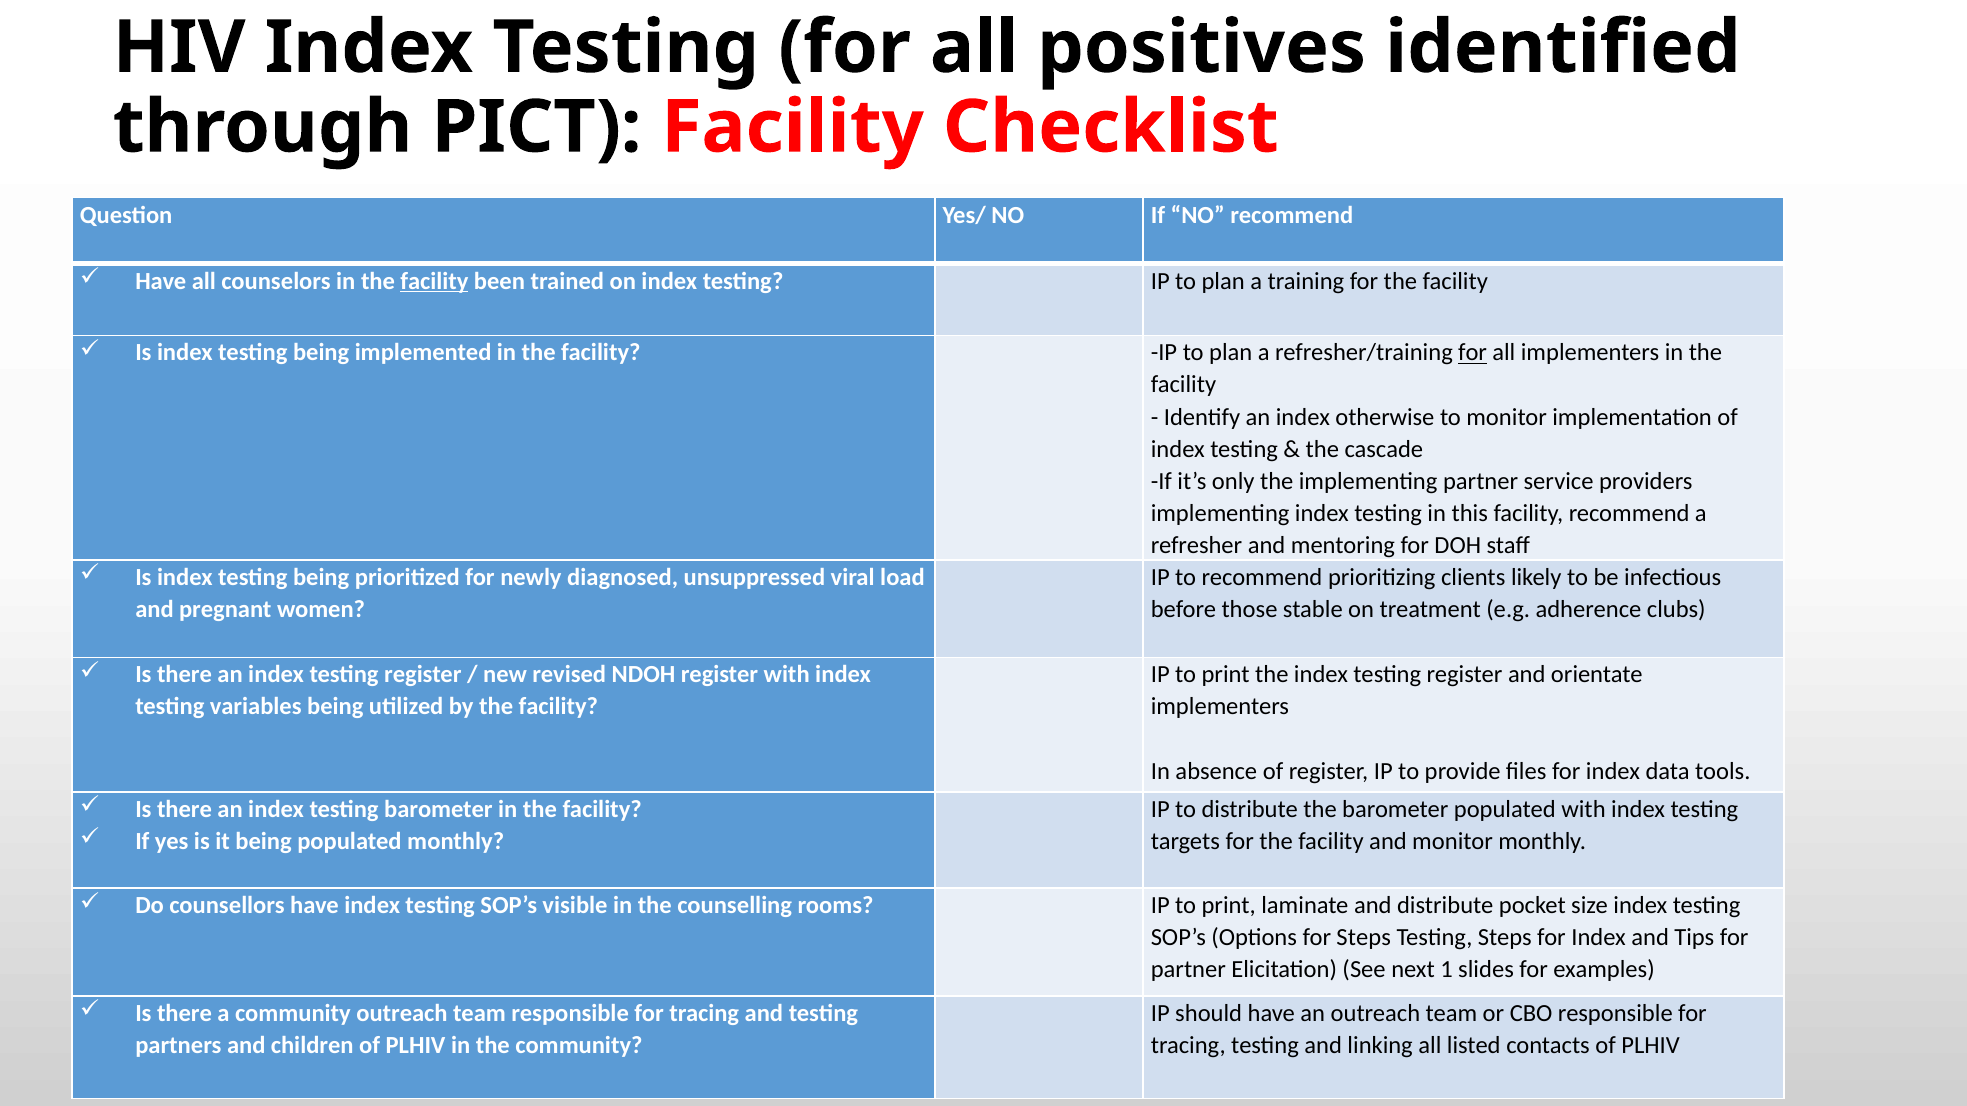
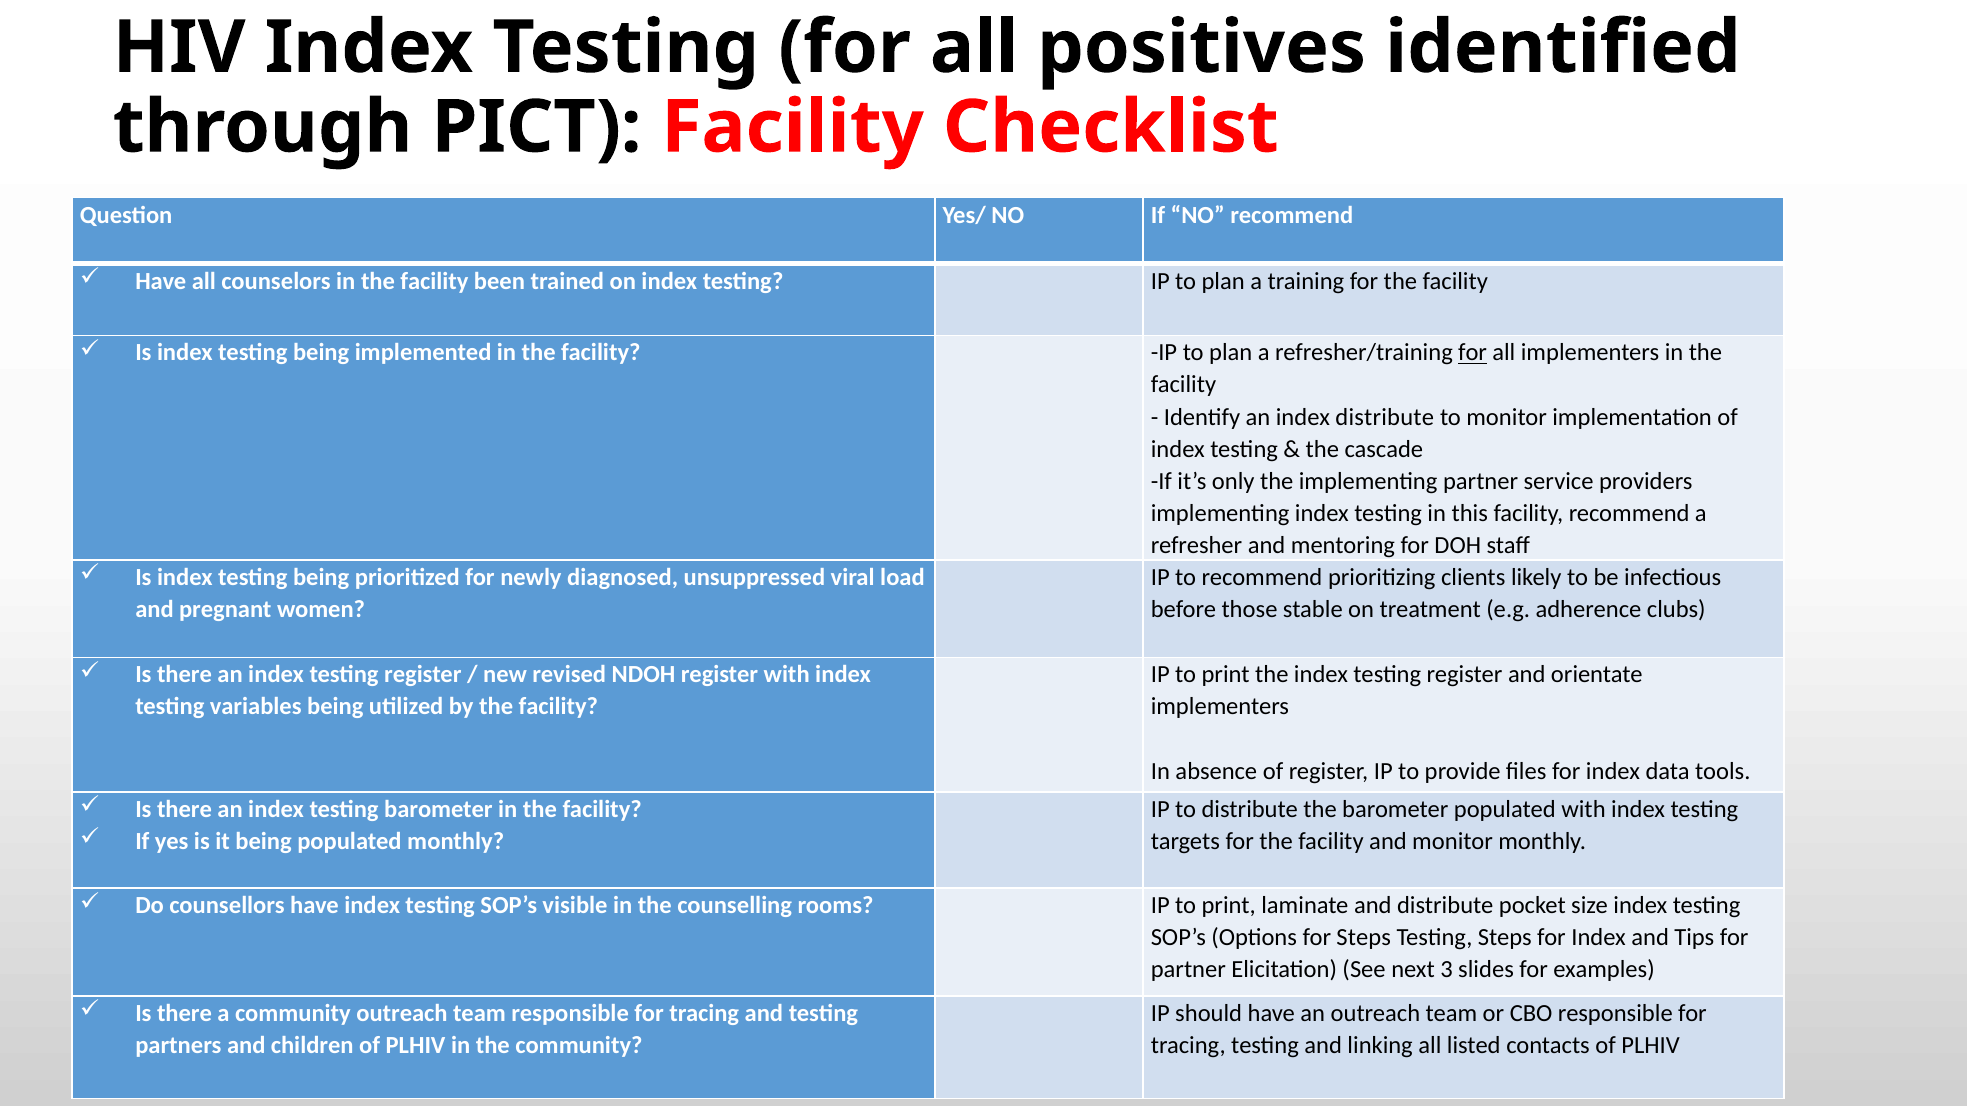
facility underline: present -> none (434, 281)
index otherwise: otherwise -> distribute (1385, 417)
1: 1 -> 3 (1447, 970)
